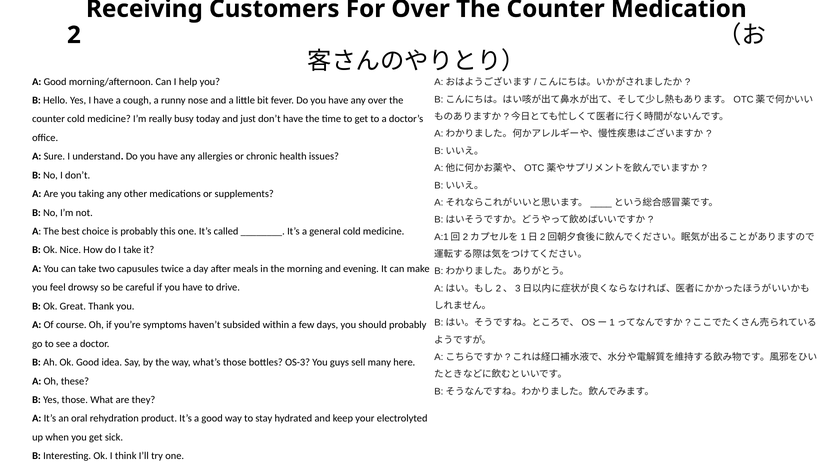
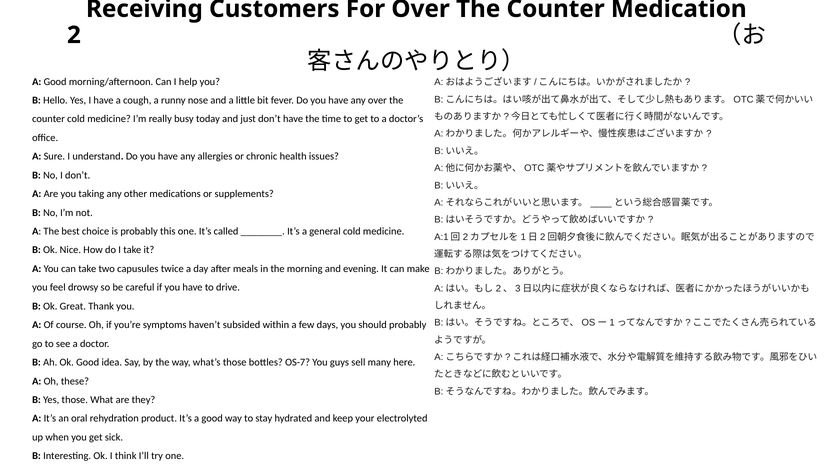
OS-3: OS-3 -> OS-7 (298, 363)
